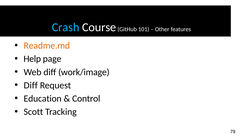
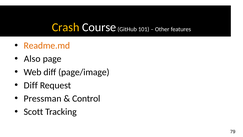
Crash colour: light blue -> yellow (66, 27)
Help: Help -> Also (32, 59)
work/image: work/image -> page/image (84, 72)
Education: Education -> Pressman (43, 98)
